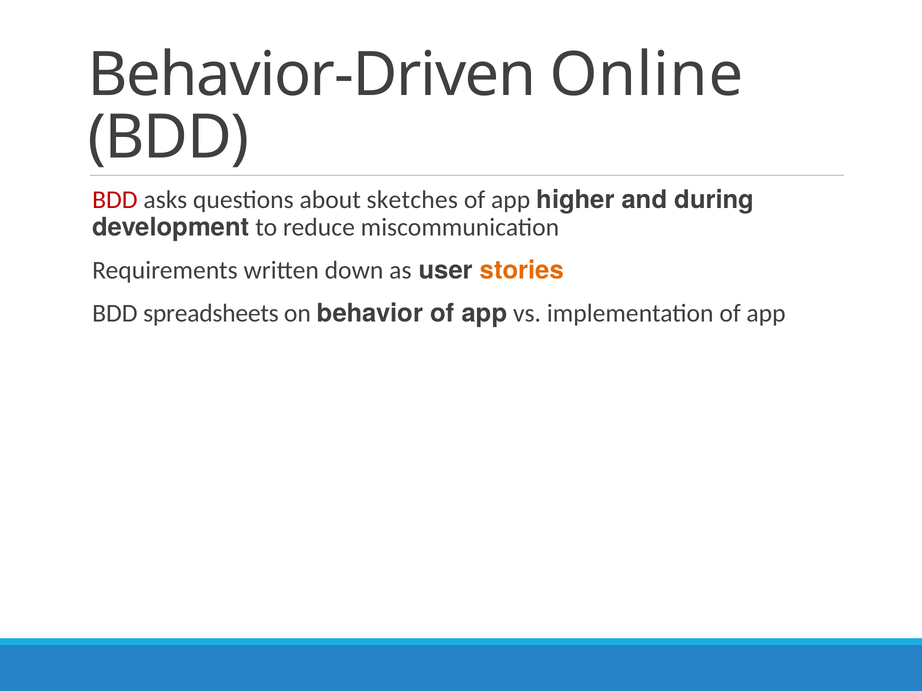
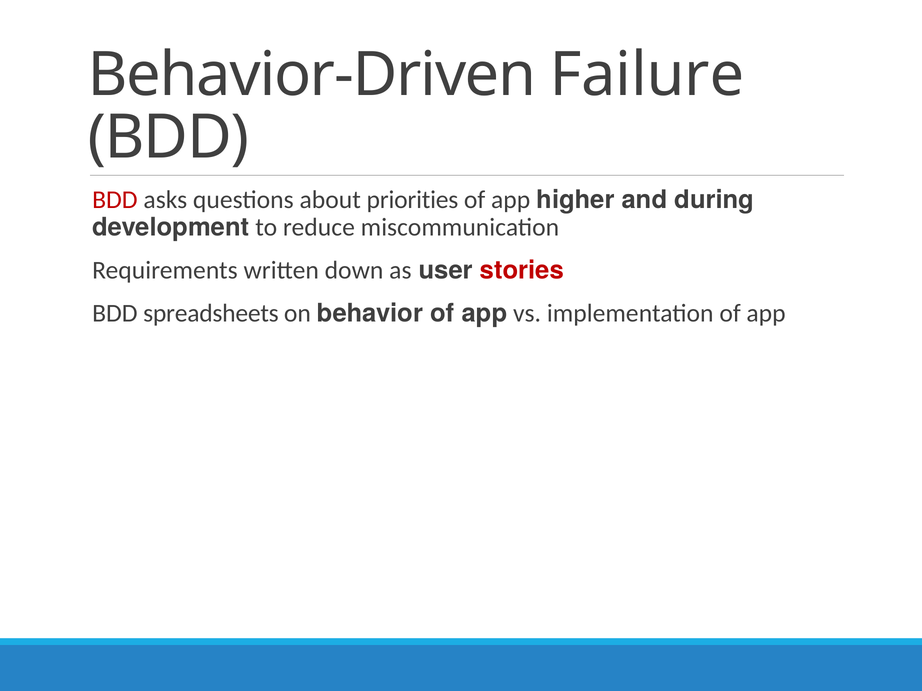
Online: Online -> Failure (647, 75)
sketches: sketches -> priorities (412, 200)
stories colour: orange -> red (522, 270)
